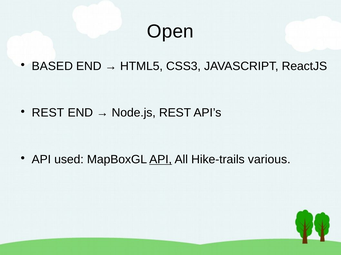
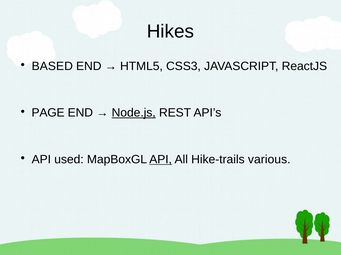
Open: Open -> Hikes (170, 31)
REST: REST -> PAGE (48, 113)
Node.js underline: none -> present (134, 113)
